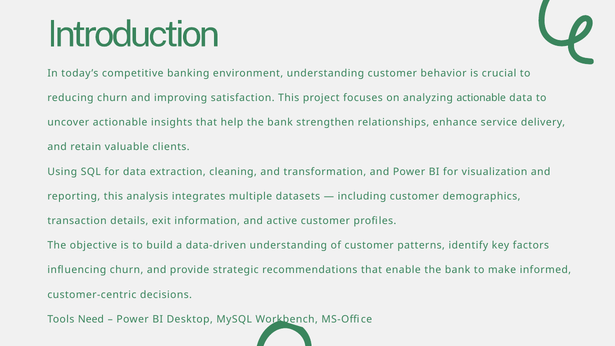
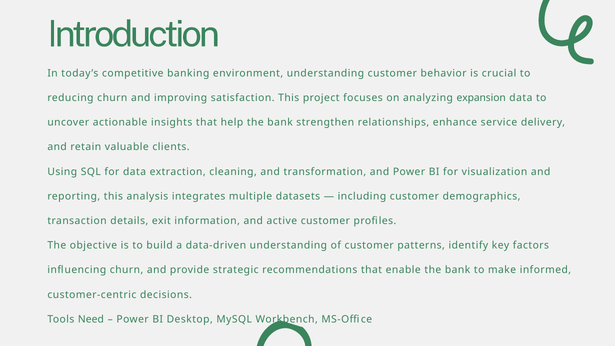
analyzing actionable: actionable -> expansion (481, 98)
